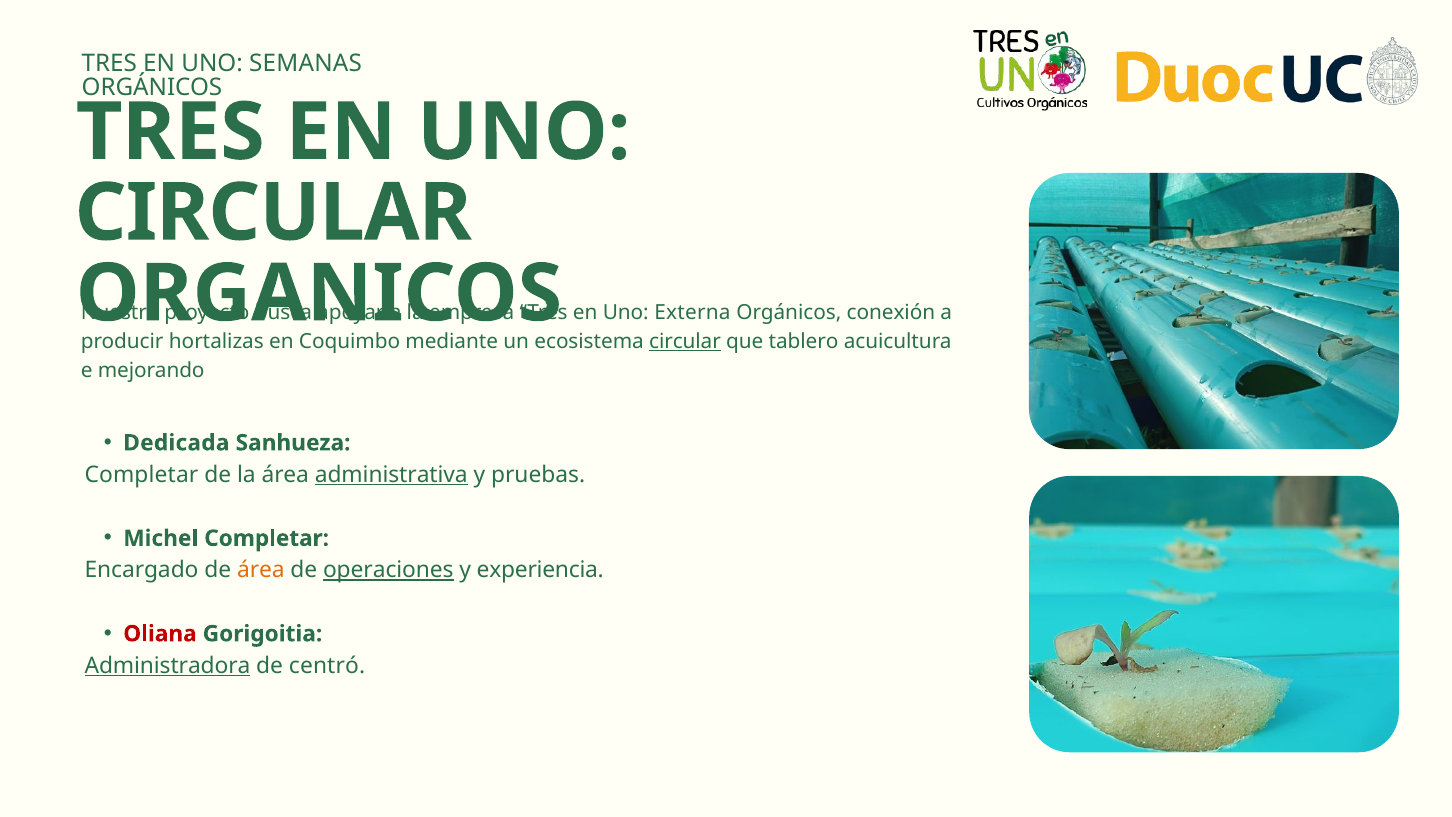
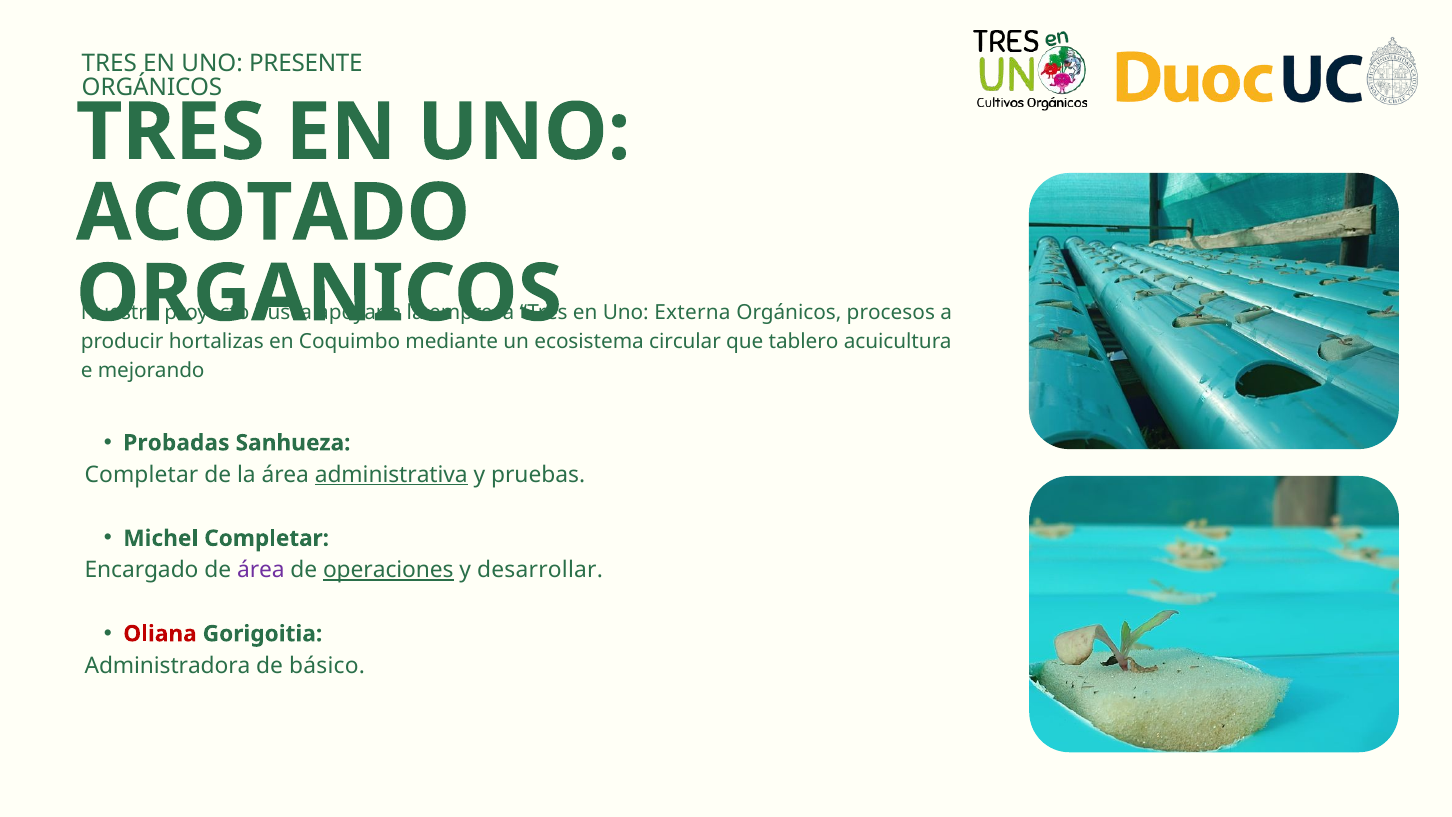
SEMANAS: SEMANAS -> PRESENTE (306, 63)
CIRCULAR: CIRCULAR -> ACOTADO (273, 213)
conexión: conexión -> procesos (891, 313)
circular underline: present -> none (685, 342)
Dedicada: Dedicada -> Probadas (176, 443)
área colour: orange -> purple (261, 570)
experiencia: experiencia -> desarrollar (540, 570)
Administradora underline: present -> none (167, 665)
centró: centró -> básico (327, 665)
